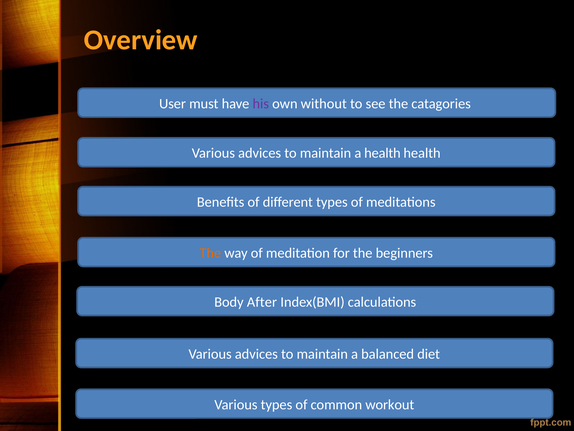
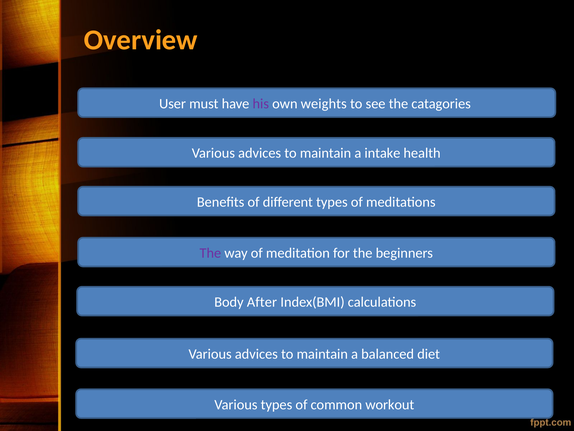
without: without -> weights (324, 104)
a health: health -> intake (382, 153)
The colour: orange -> purple (210, 253)
